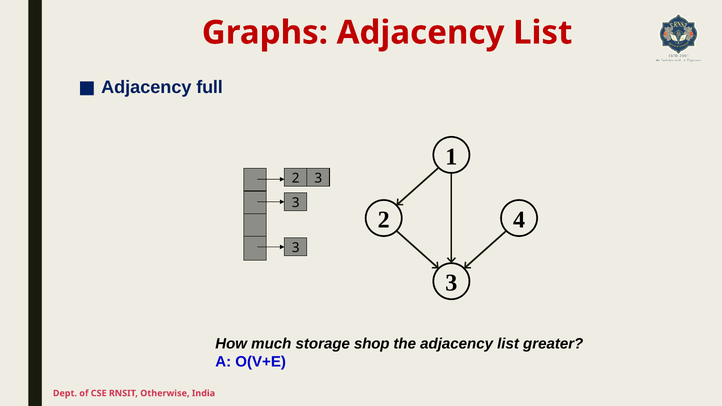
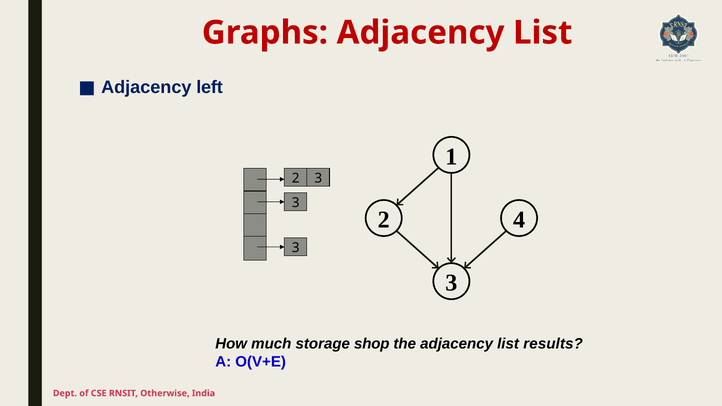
full: full -> left (210, 87)
greater: greater -> results (553, 344)
